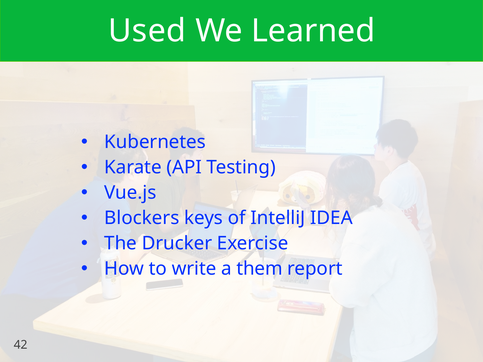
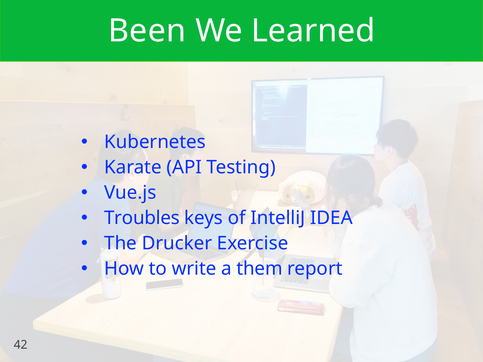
Used: Used -> Been (147, 31)
Blockers: Blockers -> Troubles (142, 218)
